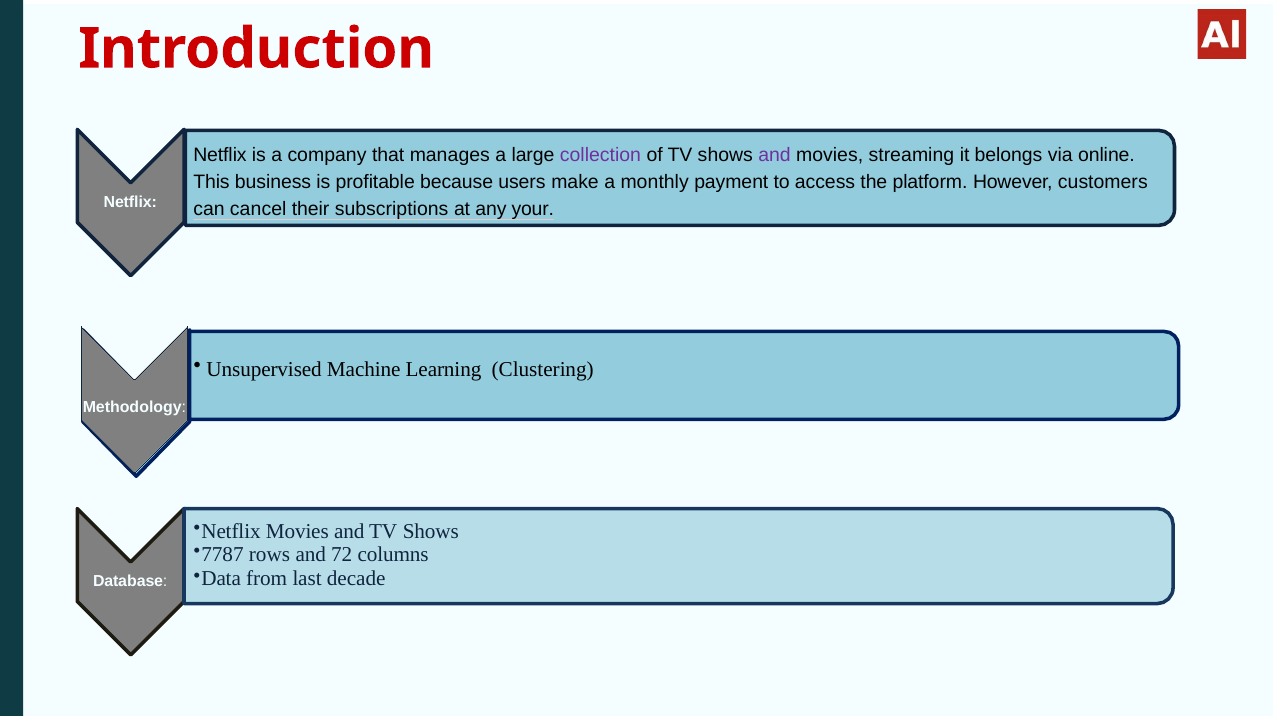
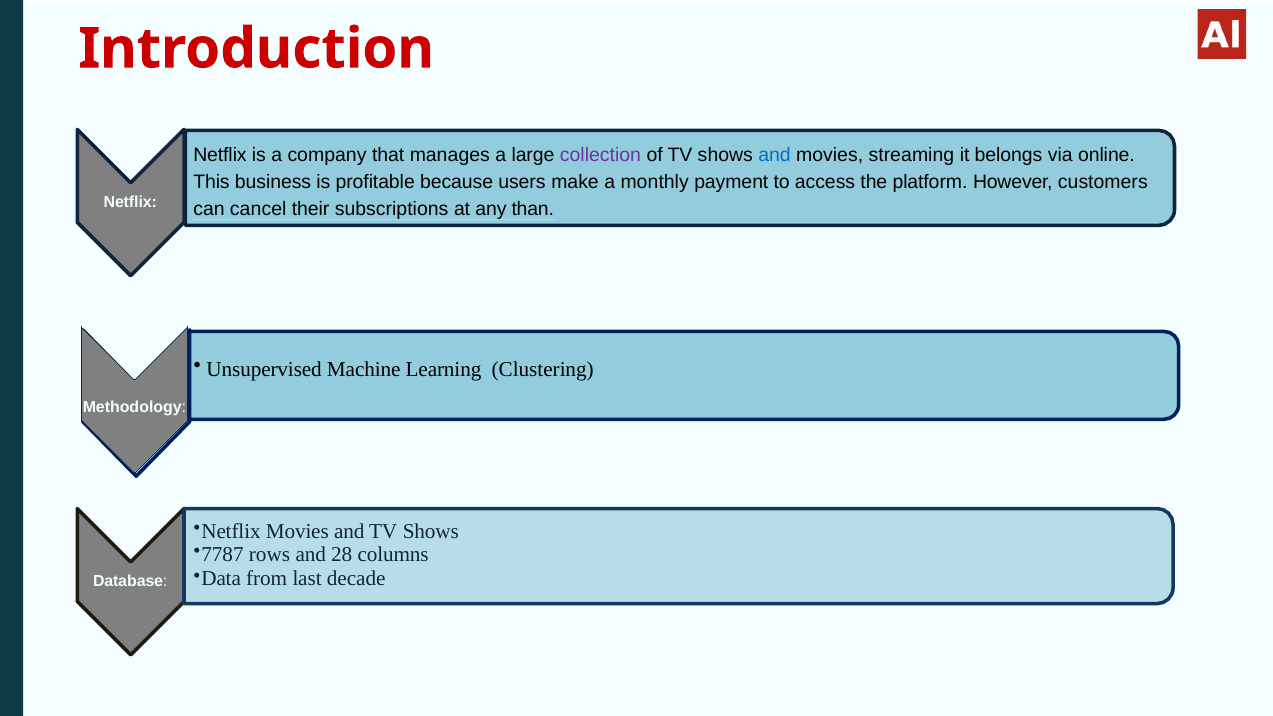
and colour: purple -> blue (775, 155)
your: your -> than (533, 209)
72: 72 -> 28 (342, 555)
